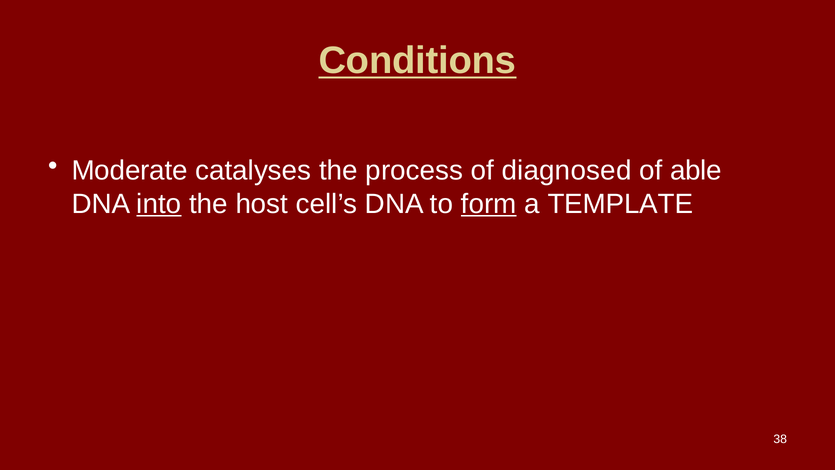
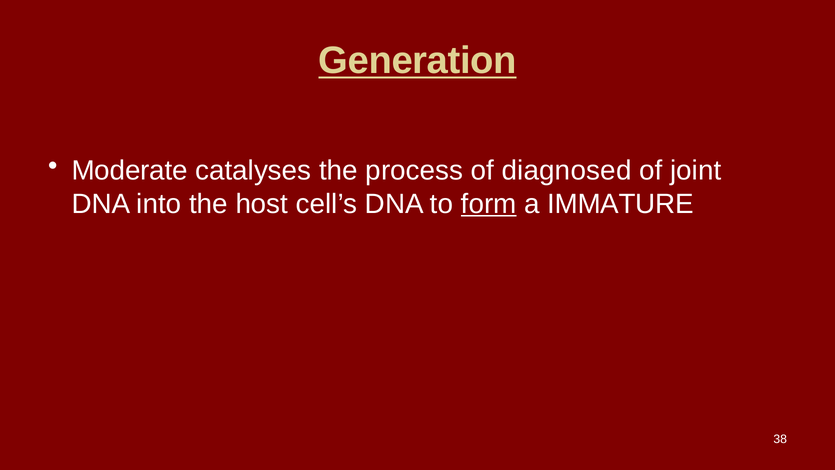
Conditions: Conditions -> Generation (417, 61)
able: able -> joint (696, 170)
into underline: present -> none (159, 204)
TEMPLATE: TEMPLATE -> IMMATURE (620, 204)
